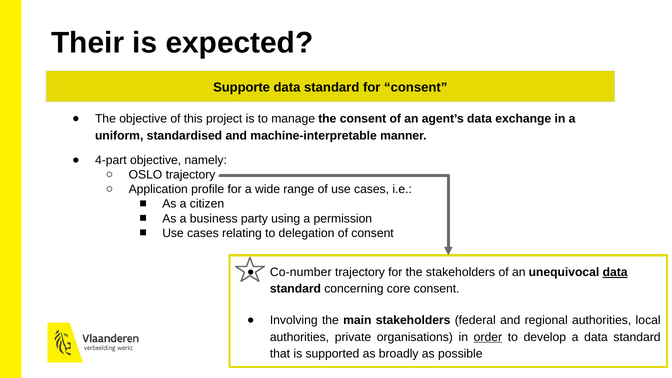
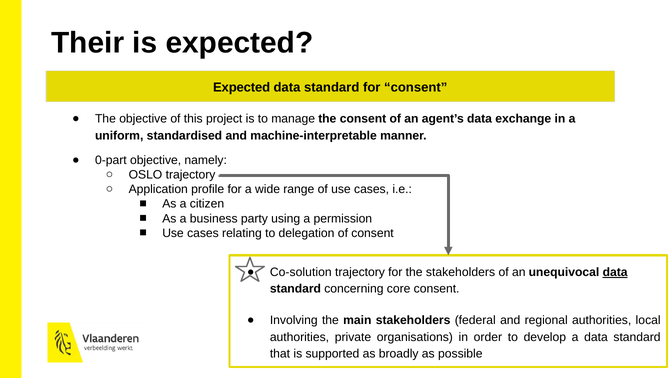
Supporte: Supporte -> Expected (242, 87)
4-part: 4-part -> 0-part (111, 160)
Co-number: Co-number -> Co-solution (301, 272)
order underline: present -> none (488, 337)
